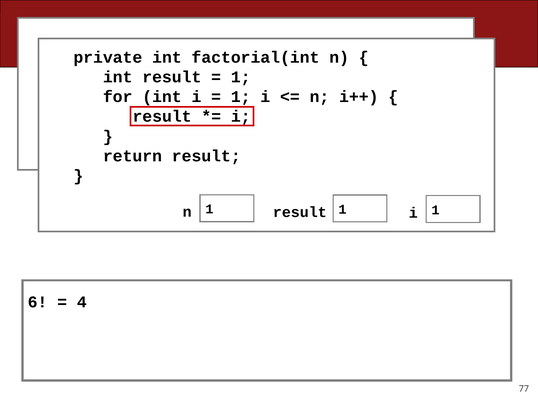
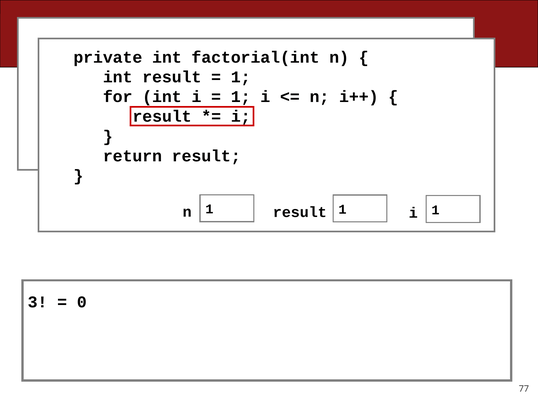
6: 6 -> 3 (38, 302)
4: 4 -> 0 (82, 302)
